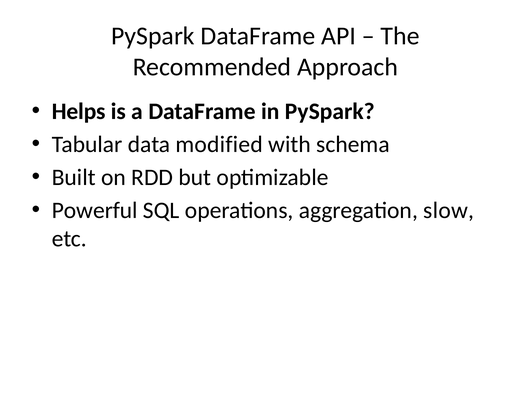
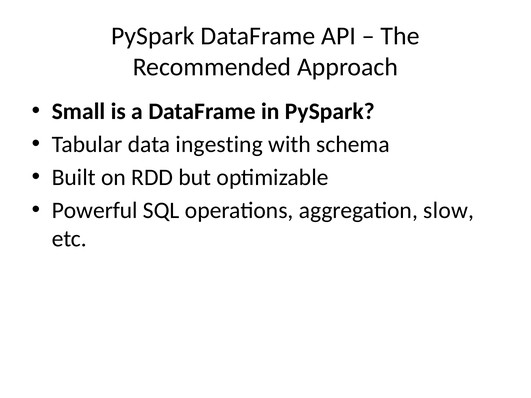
Helps: Helps -> Small (79, 111)
modified: modified -> ingesting (219, 144)
